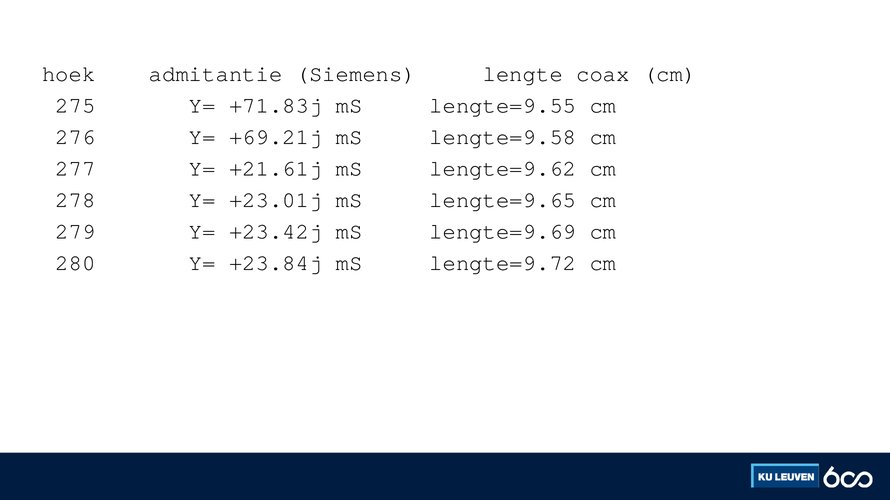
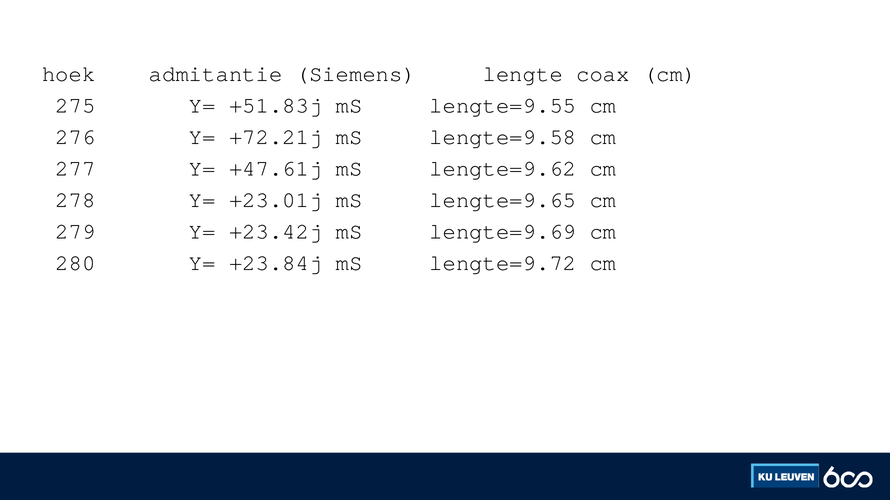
+71.83j: +71.83j -> +51.83j (276, 105)
+69.21j: +69.21j -> +72.21j (276, 137)
+21.61j: +21.61j -> +47.61j (276, 168)
